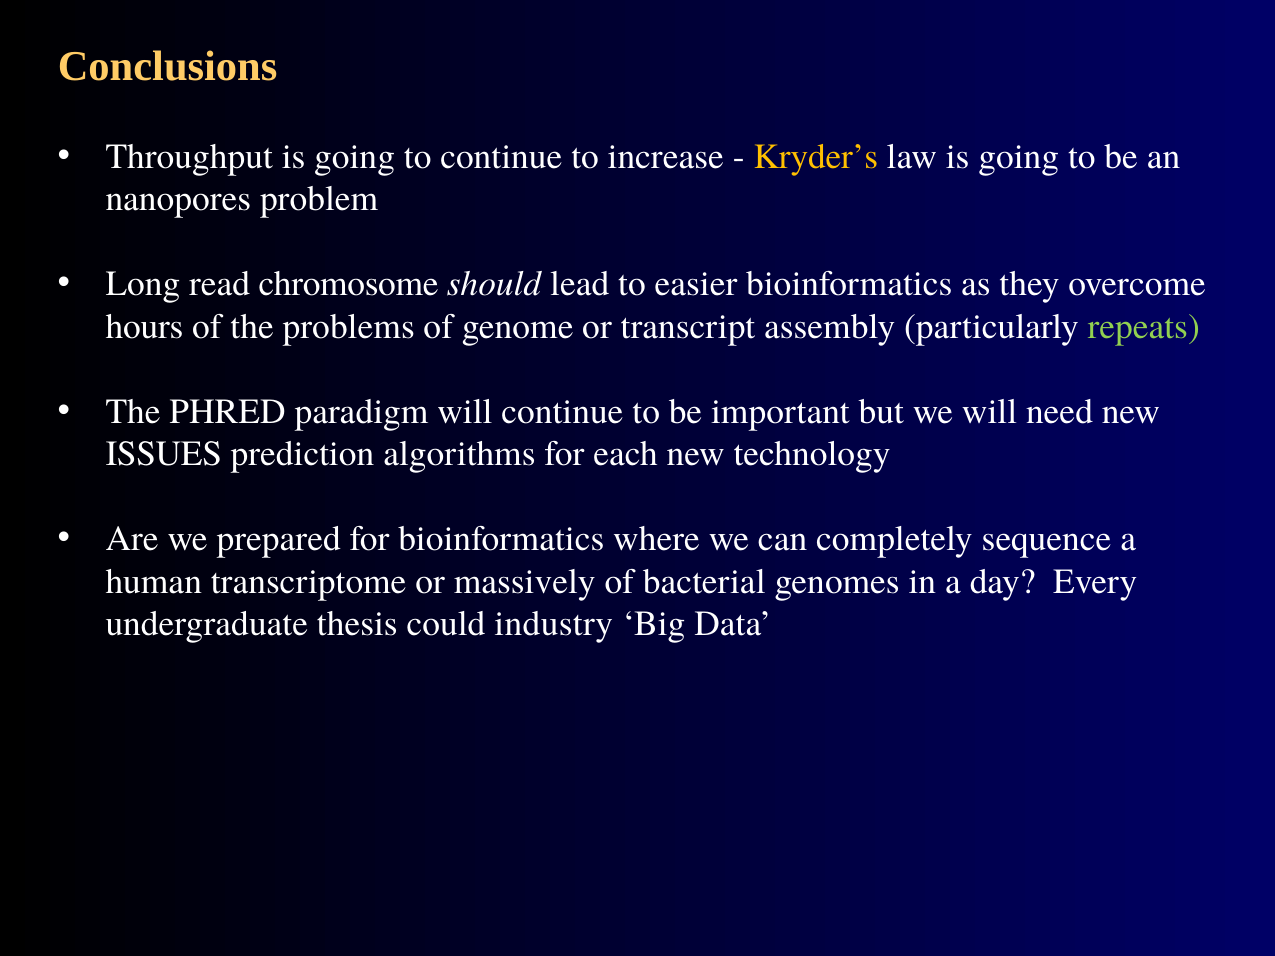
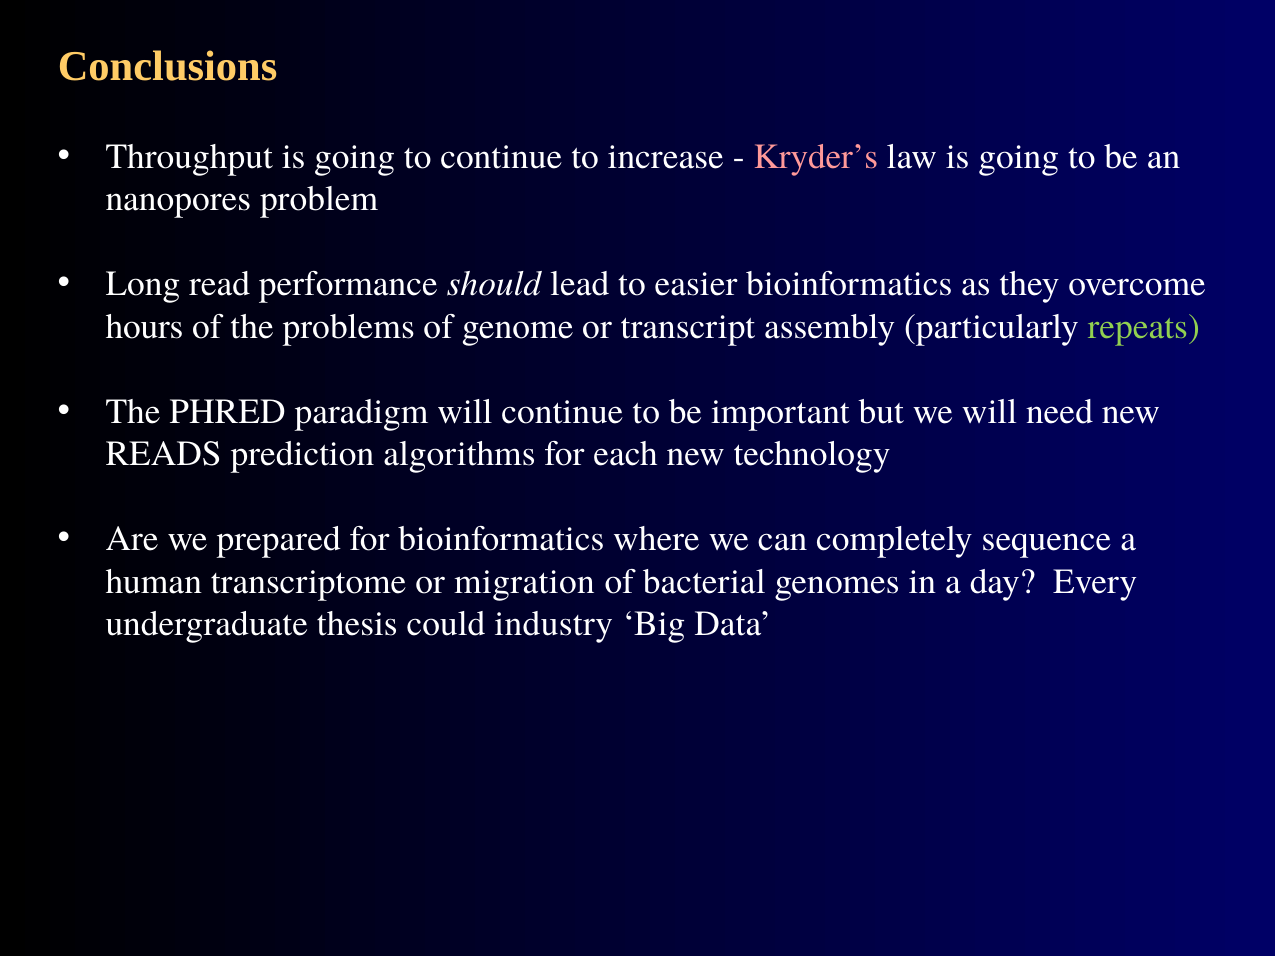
Kryder’s colour: yellow -> pink (816, 157)
chromosome: chromosome -> performance (348, 284)
ISSUES: ISSUES -> READS (164, 454)
massively: massively -> migration (525, 582)
